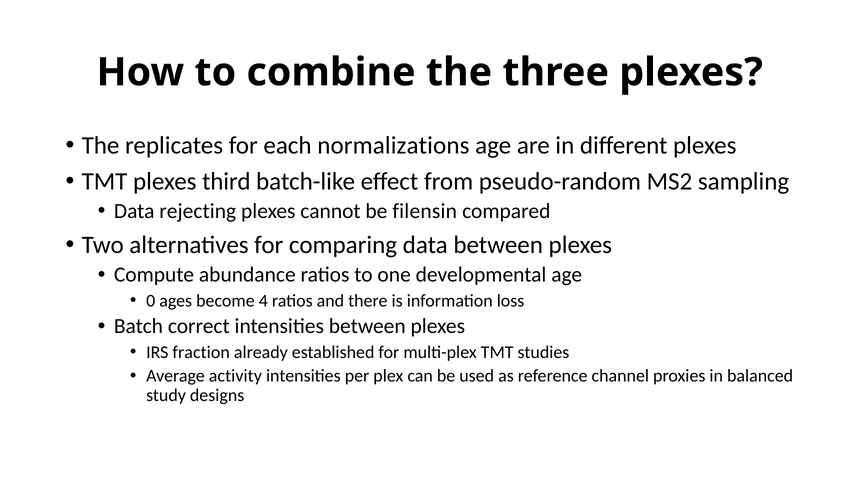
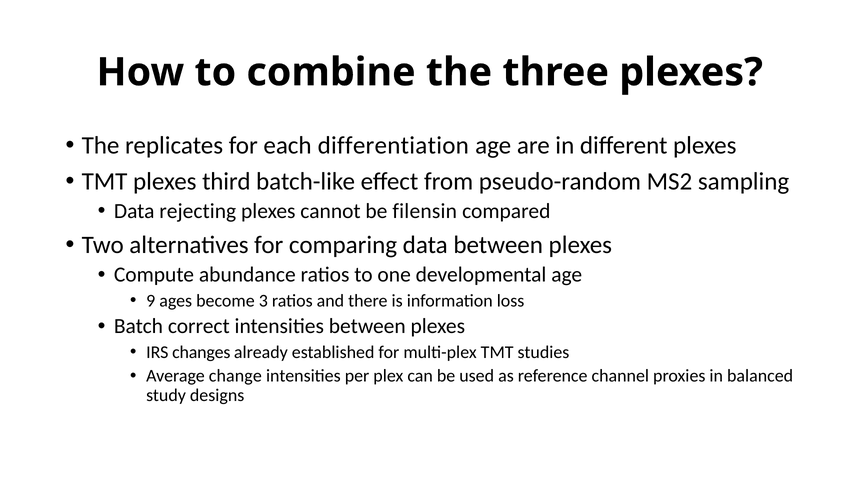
normalizations: normalizations -> differentiation (393, 145)
0: 0 -> 9 (151, 300)
4: 4 -> 3 (263, 300)
fraction: fraction -> changes (201, 352)
activity: activity -> change (235, 376)
